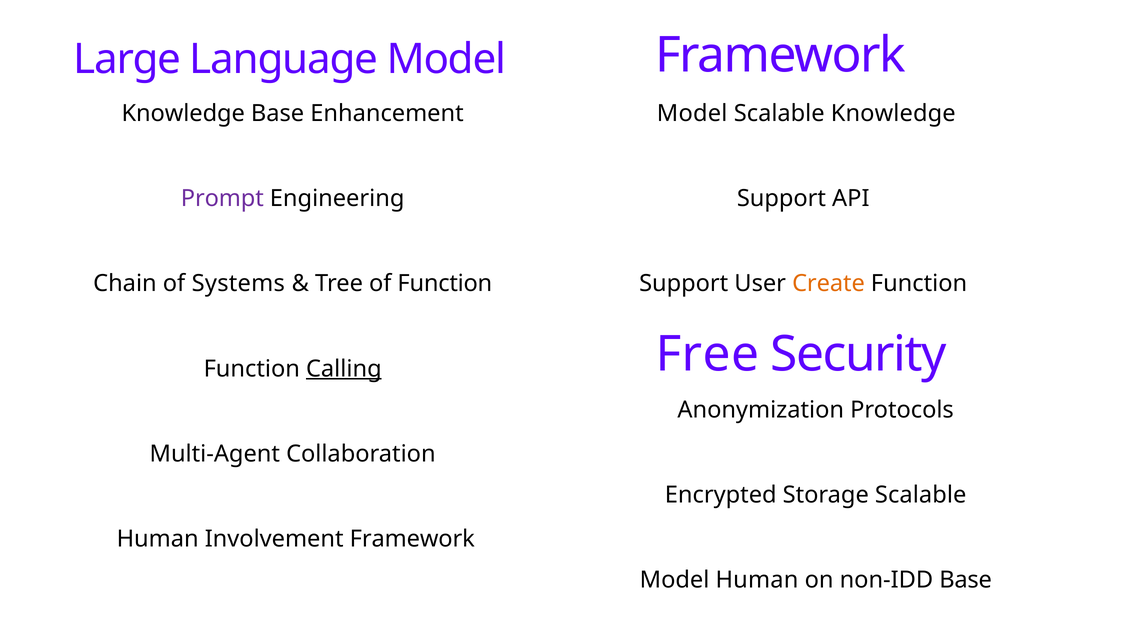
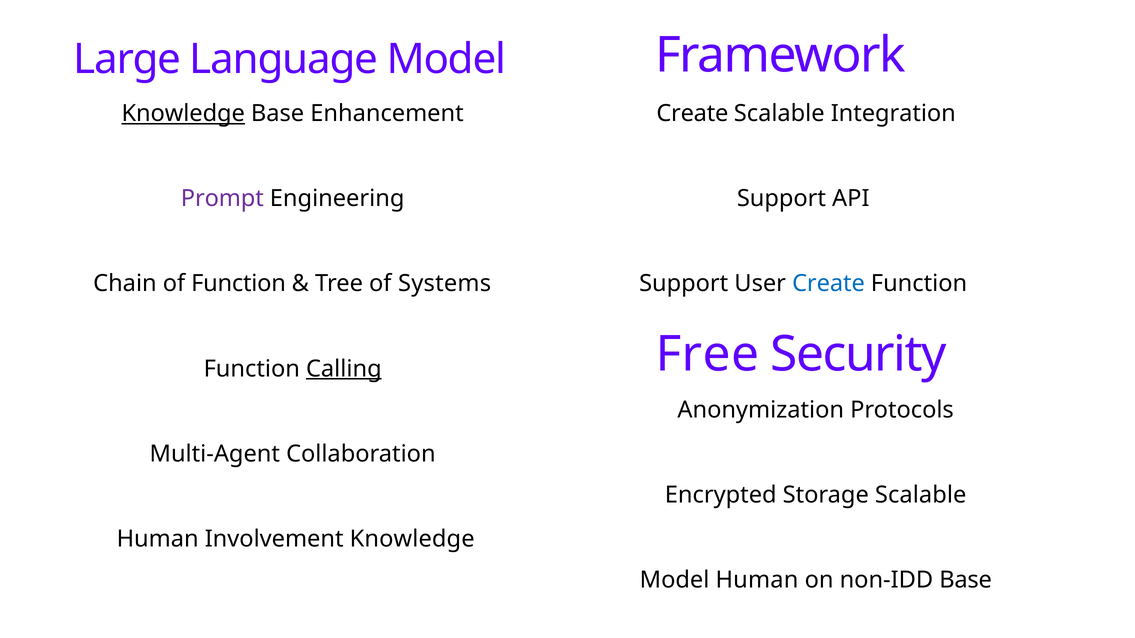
Knowledge underline: none -> present (183, 114)
Model: Model -> Create (692, 114)
Scalable Knowledge: Knowledge -> Integration (893, 114)
of Systems: Systems -> Function (239, 284)
of Function: Function -> Systems (445, 284)
Create colour: orange -> blue (829, 284)
Involvement Framework: Framework -> Knowledge (412, 539)
